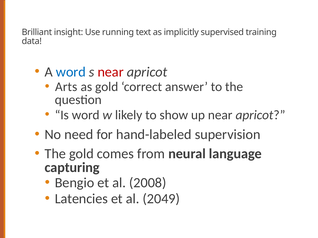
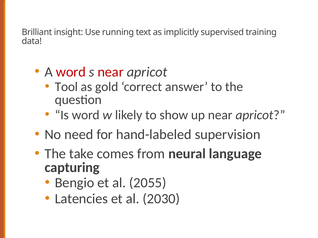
word colour: blue -> red (71, 72)
Arts: Arts -> Tool (66, 87)
The gold: gold -> take (81, 154)
2008: 2008 -> 2055 (148, 183)
2049: 2049 -> 2030 (161, 199)
